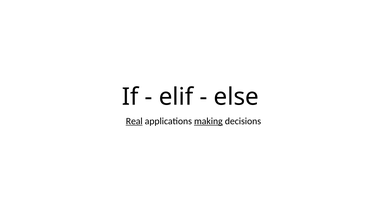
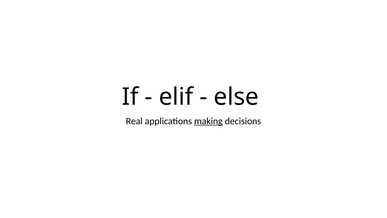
Real underline: present -> none (134, 121)
